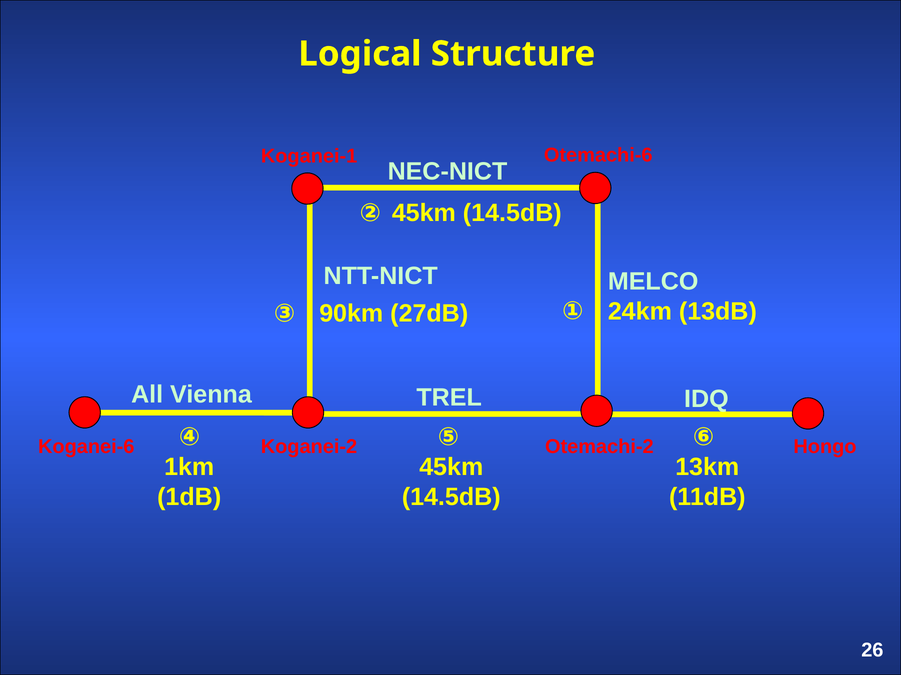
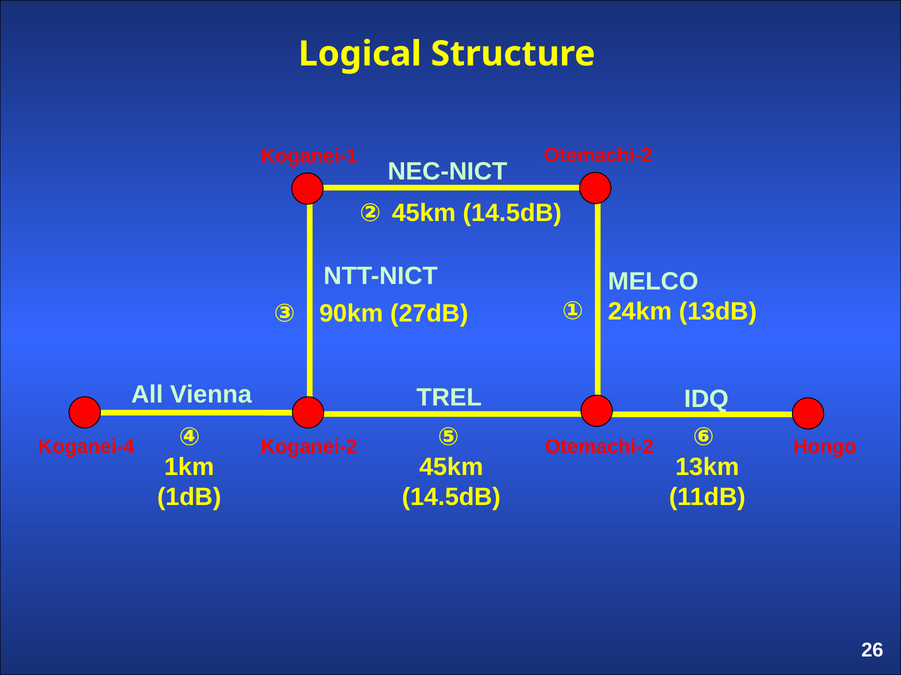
Otemachi-6: Otemachi-6 -> Otemachi-2 (598, 155)
Koganei-6: Koganei-6 -> Koganei-4 (86, 447)
